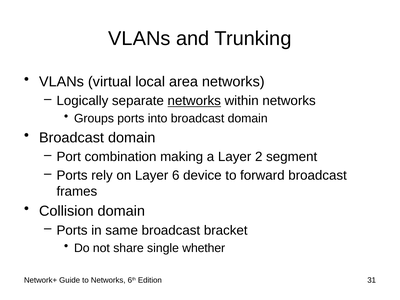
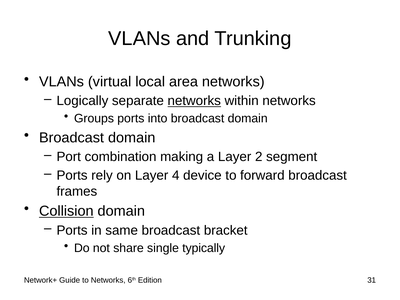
6: 6 -> 4 (176, 176)
Collision underline: none -> present (66, 211)
whether: whether -> typically (204, 248)
